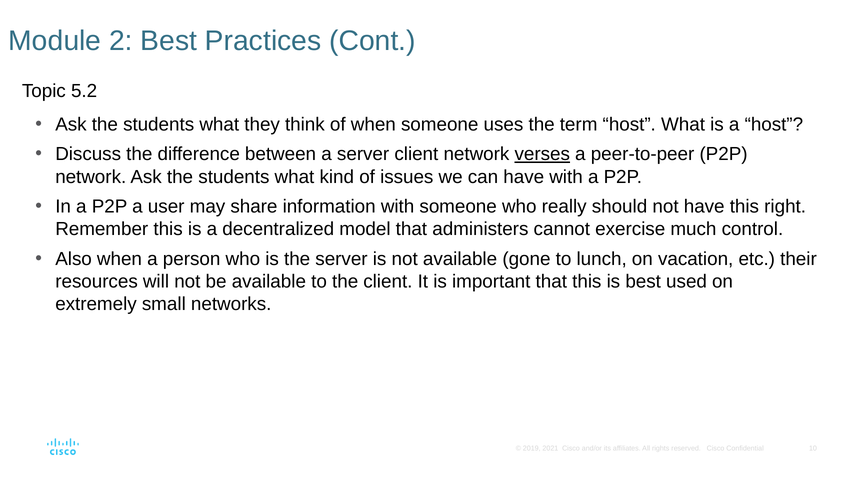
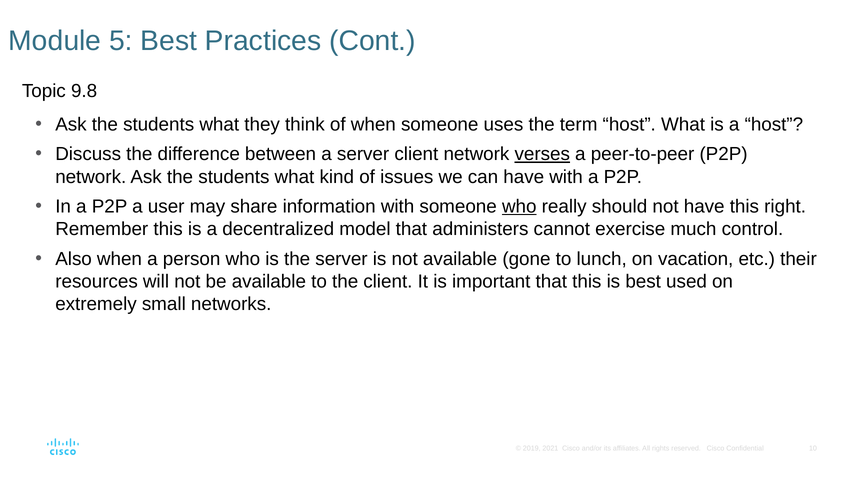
2: 2 -> 5 (121, 41)
5.2: 5.2 -> 9.8 (84, 91)
who underline: none -> present (519, 206)
